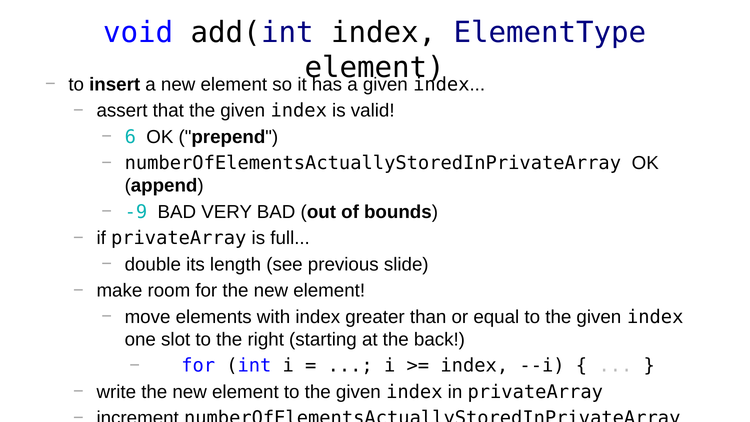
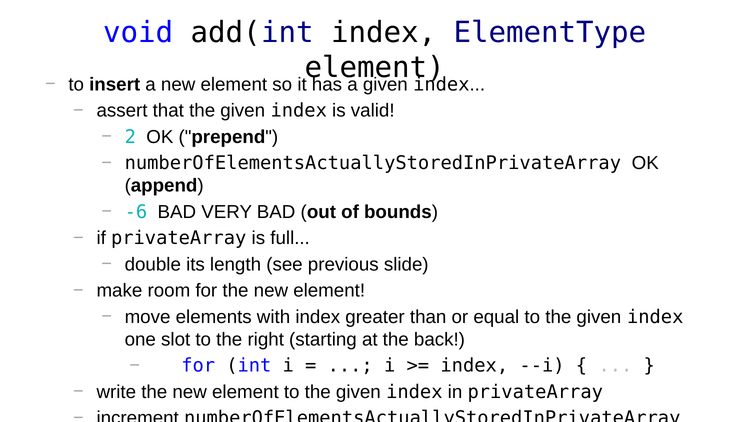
6: 6 -> 2 (130, 137)
-9: -9 -> -6 (136, 212)
